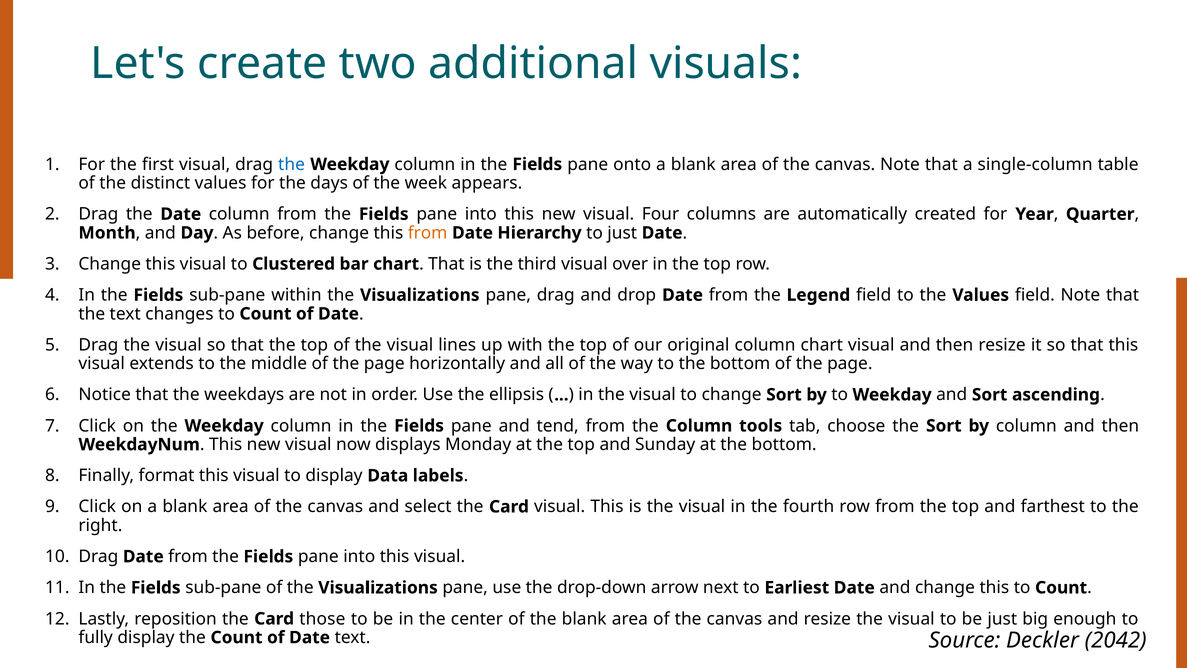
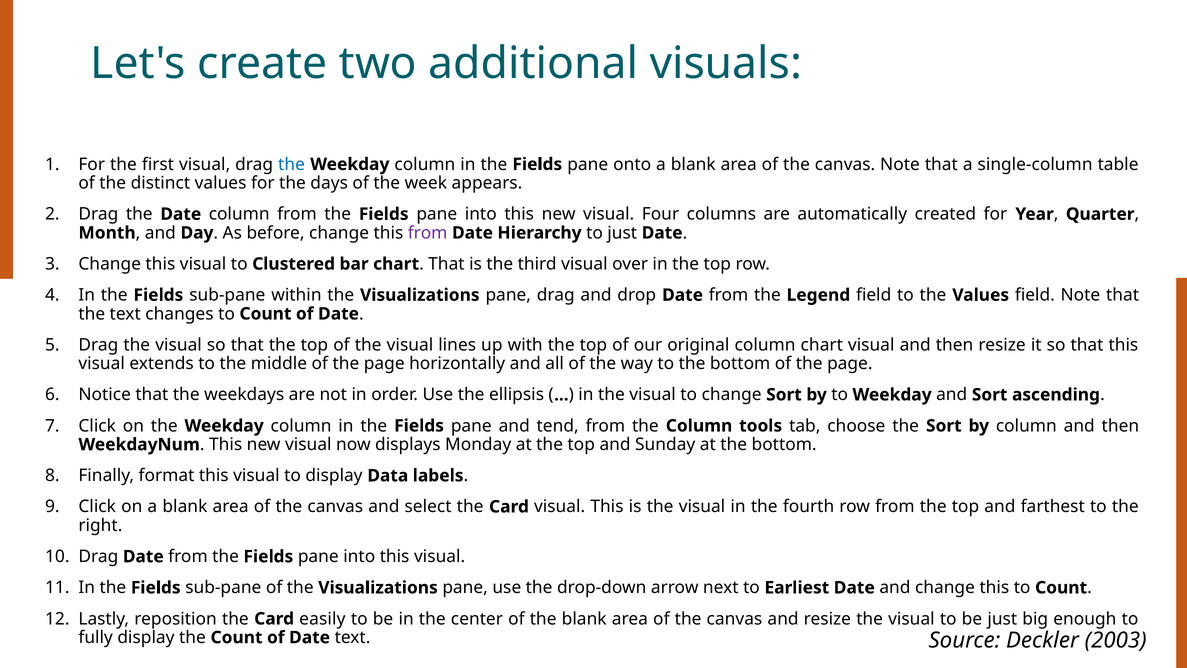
from colour: orange -> purple (428, 233)
those: those -> easily (322, 619)
2042: 2042 -> 2003 (1116, 640)
